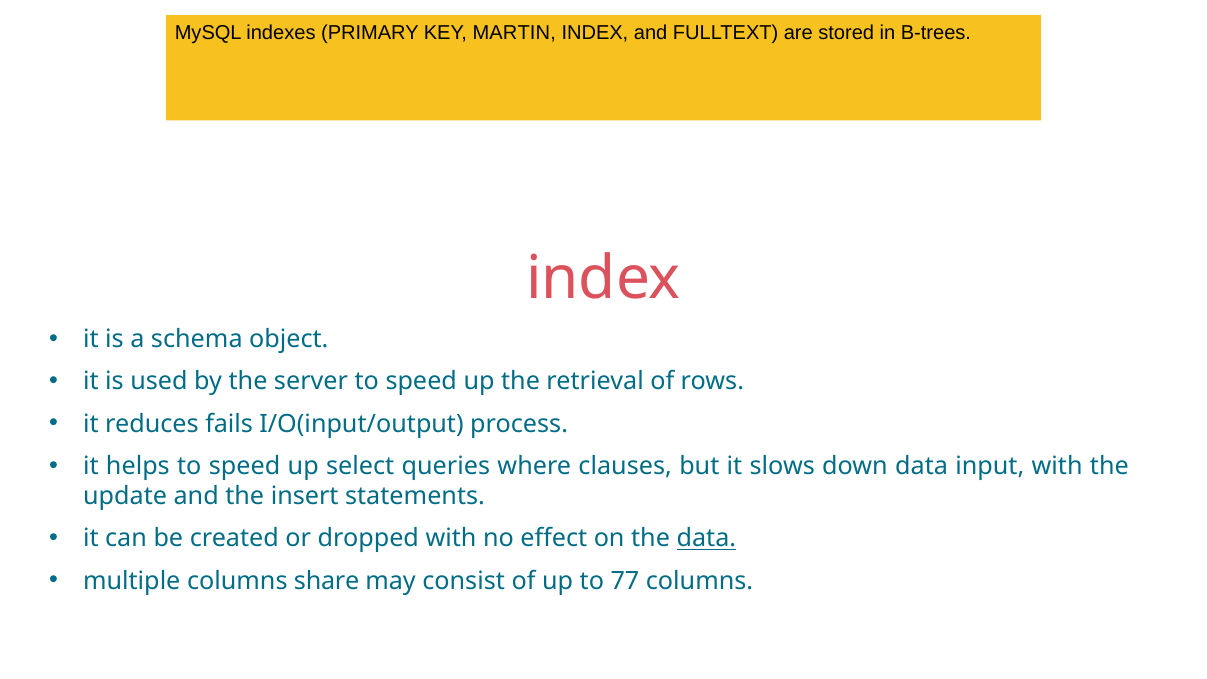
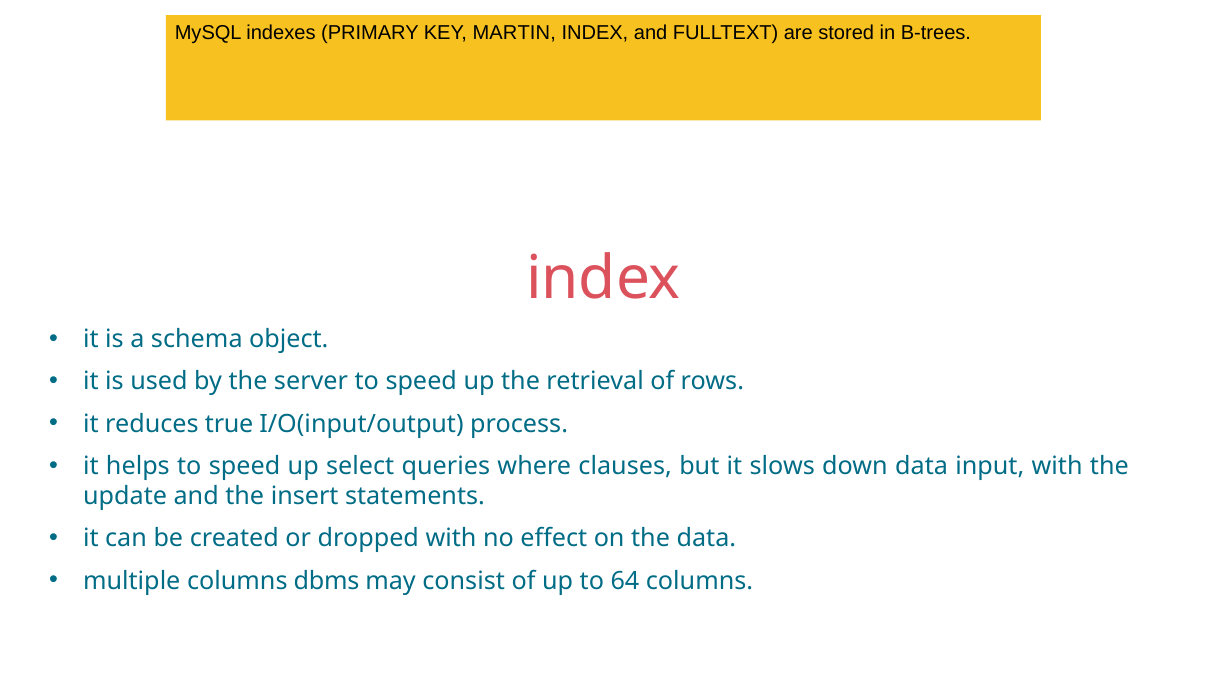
fails: fails -> true (229, 424)
data underline: present -> none (706, 539)
share: share -> dbms (327, 581)
77: 77 -> 64 (625, 581)
